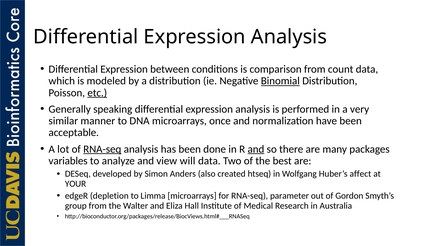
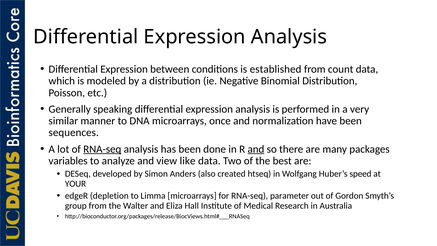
comparison: comparison -> established (276, 69)
Binomial underline: present -> none (280, 81)
etc underline: present -> none (97, 93)
acceptable: acceptable -> sequences (74, 133)
will: will -> like (188, 161)
affect: affect -> speed (361, 174)
